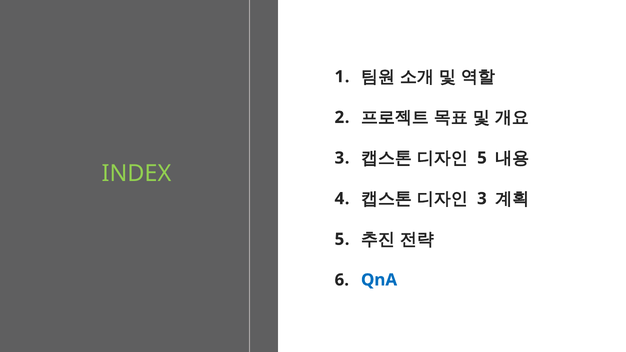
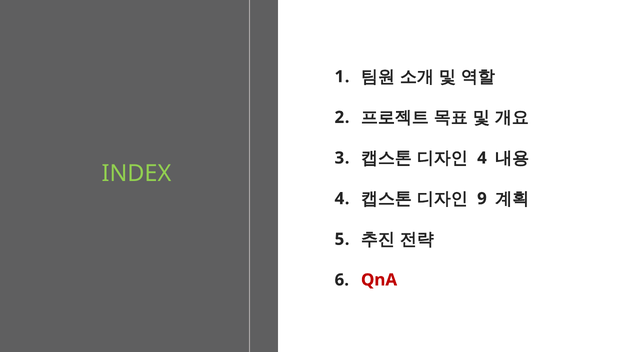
5: 5 -> 4 (482, 158)
3: 3 -> 9 (482, 199)
QnA colour: blue -> red (379, 280)
